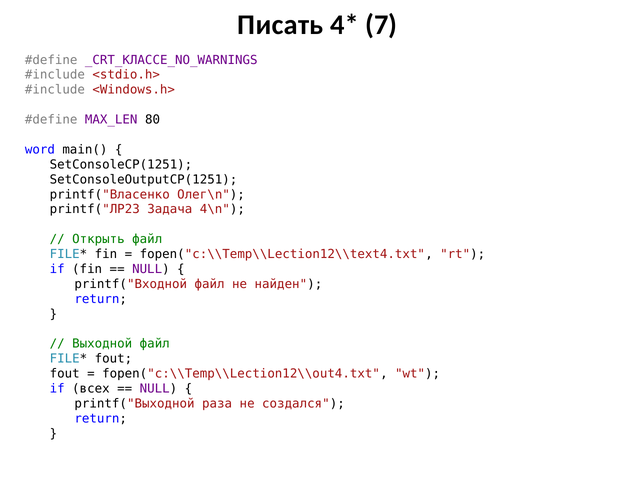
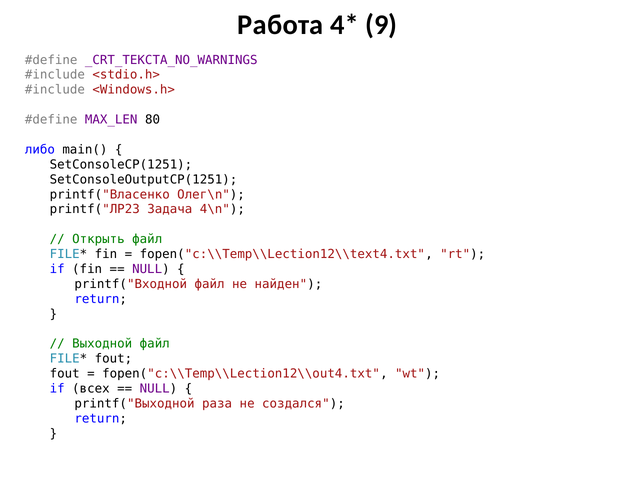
Писать: Писать -> Работа (280, 25)
7: 7 -> 9 (381, 25)
_CRT_КЛАССЕ_NO_WARNINGS: _CRT_КЛАССЕ_NO_WARNINGS -> _CRT_ТЕКСТА_NO_WARNINGS (171, 60)
word: word -> либо (40, 150)
